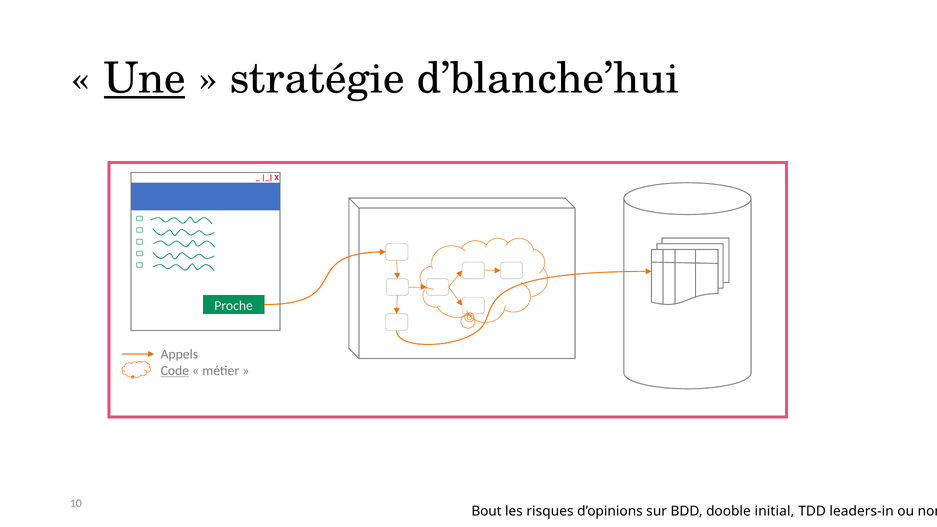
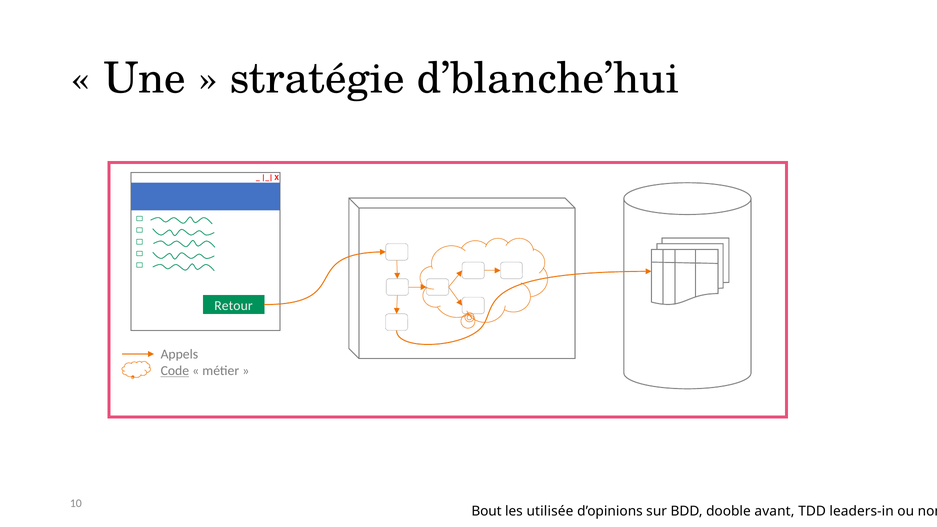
Une underline: present -> none (145, 79)
Proche: Proche -> Retour (233, 306)
risques: risques -> utilisée (550, 511)
initial: initial -> avant (774, 511)
